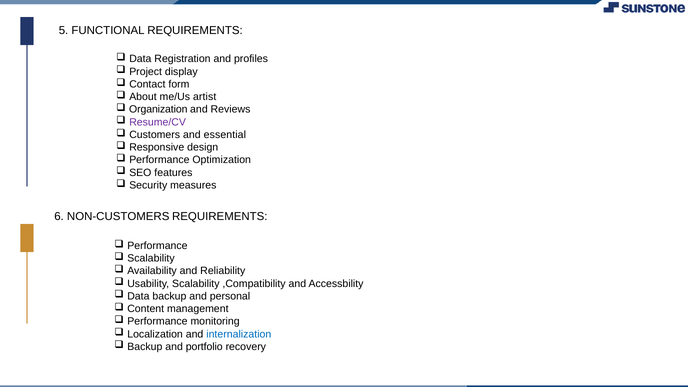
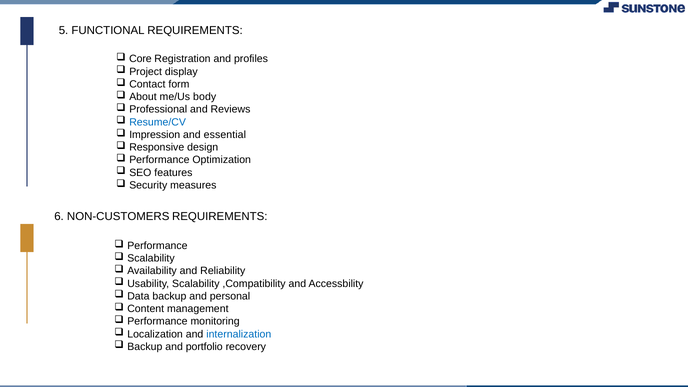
Data: Data -> Core (140, 59)
artist: artist -> body (205, 97)
Organization: Organization -> Professional (158, 110)
Resume/CV colour: purple -> blue (158, 122)
Customers: Customers -> Impression (155, 135)
